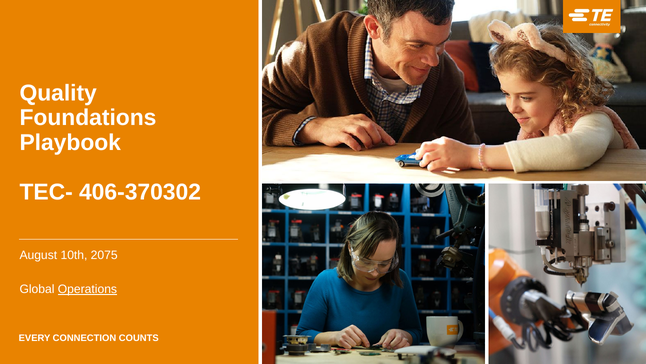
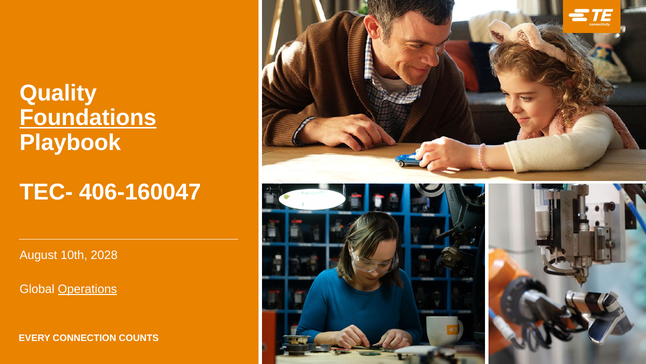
Foundations underline: none -> present (88, 118)
406-370302: 406-370302 -> 406-160047 (140, 192)
2075: 2075 -> 2028 (104, 255)
